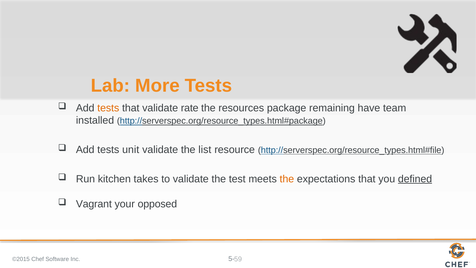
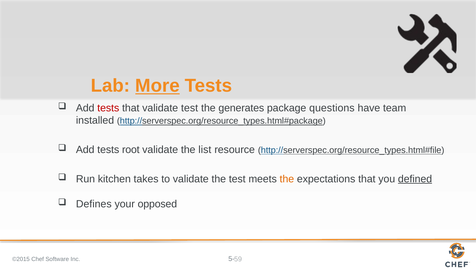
More underline: none -> present (158, 86)
tests colour: orange -> red (108, 108)
validate rate: rate -> test (190, 108)
resources: resources -> generates (241, 108)
remaining: remaining -> questions (332, 108)
unit: unit -> root (131, 150)
Vagrant: Vagrant -> Defines (94, 204)
